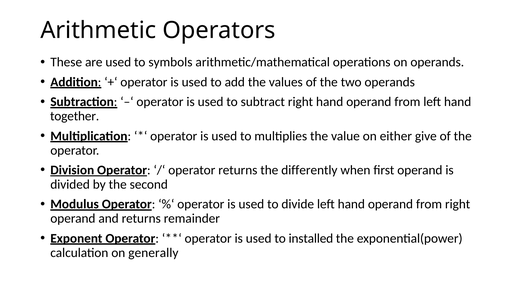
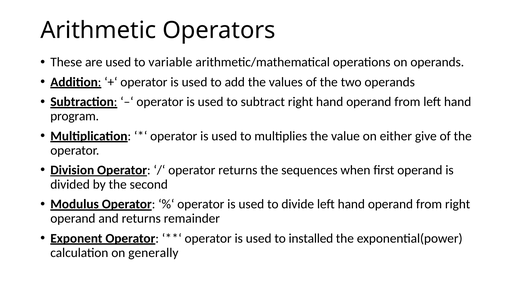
symbols: symbols -> variable (170, 62)
together: together -> program (75, 116)
differently: differently -> sequences (309, 170)
